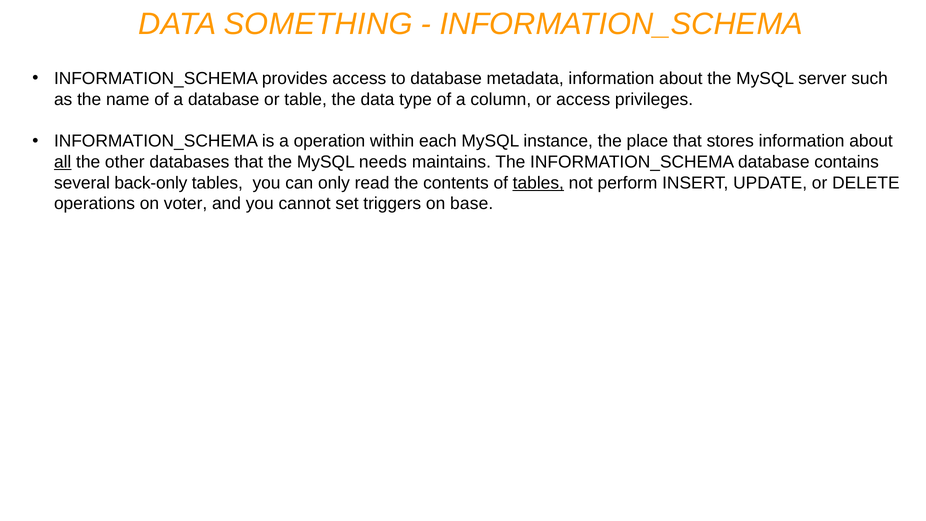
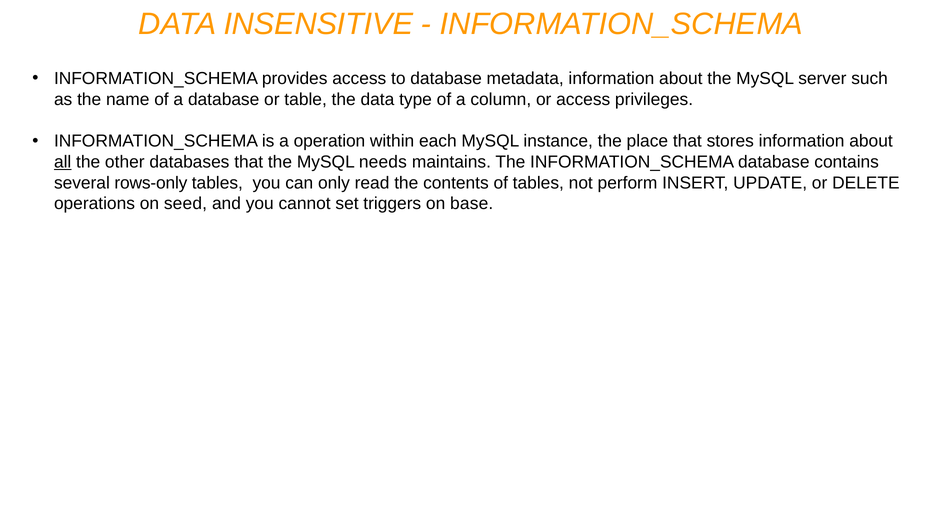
SOMETHING: SOMETHING -> INSENSITIVE (318, 24)
back-only: back-only -> rows-only (151, 183)
tables underline: present -> none (538, 183)
voter: voter -> seed (185, 204)
